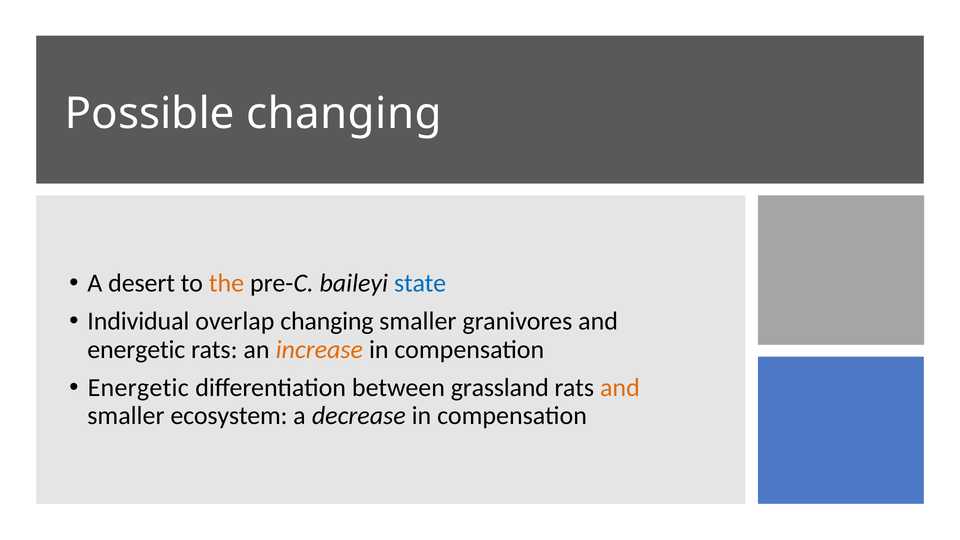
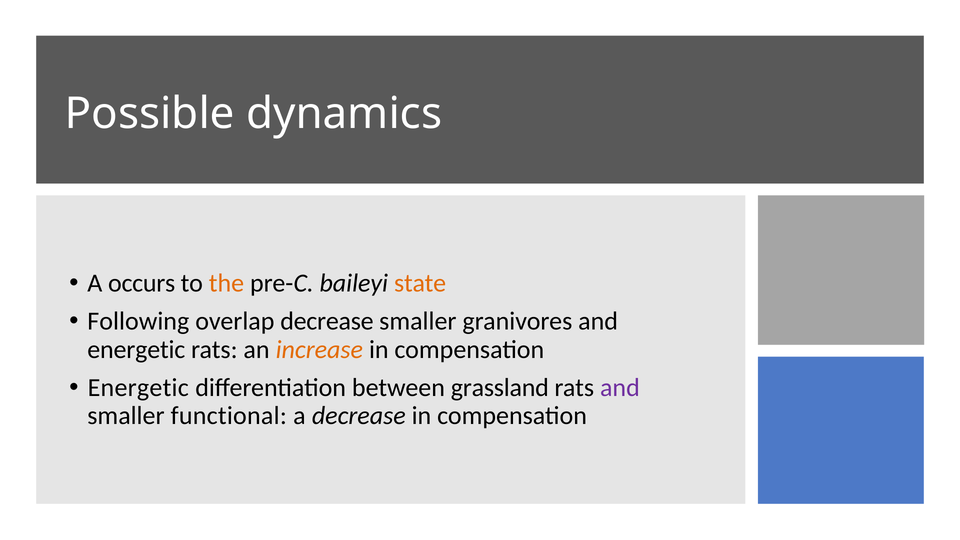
Possible changing: changing -> dynamics (344, 113)
desert: desert -> occurs (142, 283)
state colour: blue -> orange (420, 283)
Individual: Individual -> Following (138, 321)
overlap changing: changing -> decrease (327, 321)
and colour: orange -> purple (620, 388)
ecosystem: ecosystem -> functional (229, 416)
